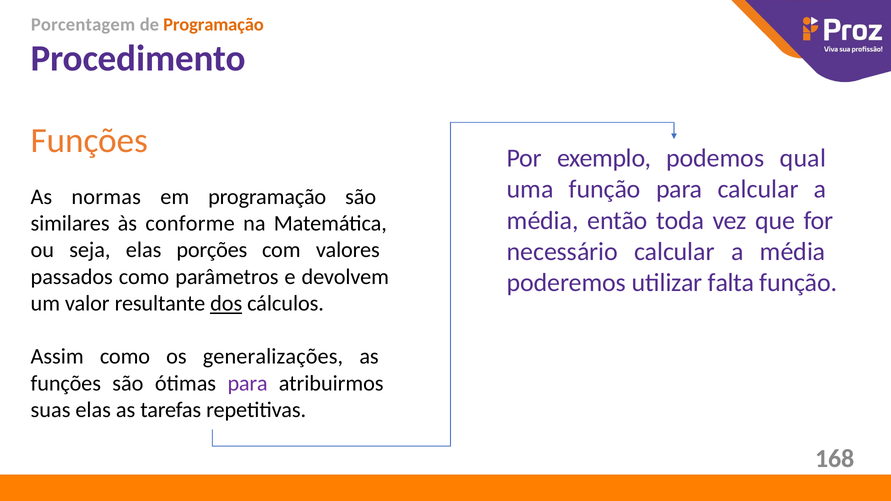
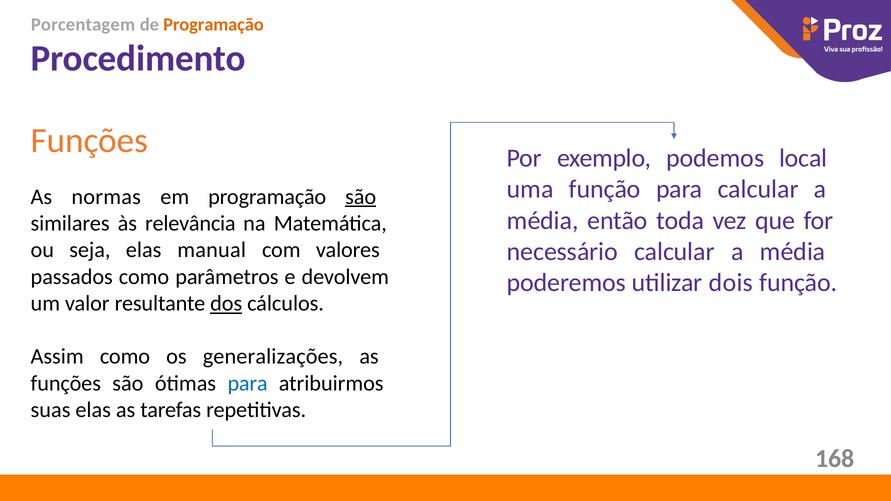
qual: qual -> local (803, 158)
são underline: none -> present (361, 197)
conforme: conforme -> relevância (190, 224)
porções: porções -> manual (212, 250)
falta: falta -> dois (731, 283)
para colour: purple -> blue (248, 383)
